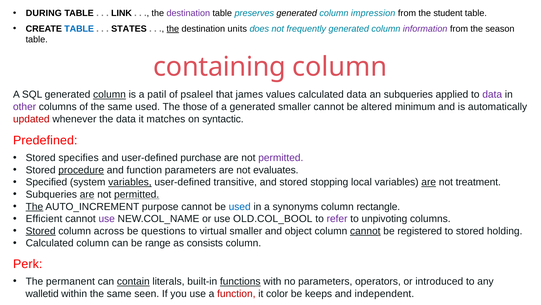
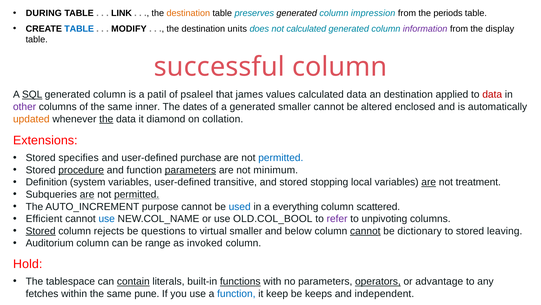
destination colour: purple -> orange (188, 13)
student: student -> periods (448, 13)
STATES: STATES -> MODIFY (129, 29)
the underline: present -> none (173, 29)
not frequently: frequently -> calculated (306, 29)
season: season -> display (500, 29)
containing: containing -> successful (219, 67)
SQL underline: none -> present (32, 94)
column underline: present -> none (110, 94)
an subqueries: subqueries -> destination (408, 94)
data colour: purple -> red (492, 94)
same used: used -> inner (148, 107)
those: those -> dates (195, 107)
minimum: minimum -> enclosed (415, 107)
updated colour: red -> orange (31, 119)
the underline: none -> present (106, 119)
matches: matches -> diamond (166, 119)
syntactic: syntactic -> collation (223, 119)
Predefined: Predefined -> Extensions (45, 140)
permitted colour: purple -> blue (281, 158)
parameters underline: none -> present (190, 170)
evaluates: evaluates -> minimum (276, 170)
Specified: Specified -> Definition (46, 182)
variables underline: present -> none (130, 182)
The underline: present -> none (34, 206)
synonyms: synonyms -> everything (295, 206)
rectangle: rectangle -> scattered (378, 206)
use colour: purple -> blue (107, 218)
across: across -> rejects (109, 231)
object: object -> below (298, 231)
registered: registered -> dictionary (420, 231)
holding: holding -> leaving (505, 231)
Calculated: Calculated -> Auditorium (50, 243)
consists: consists -> invoked (205, 243)
Perk: Perk -> Hold (28, 263)
permanent: permanent -> tablespace (70, 281)
operators underline: none -> present (378, 281)
introduced: introduced -> advantage (439, 281)
walletid: walletid -> fetches (42, 293)
seen: seen -> pune (147, 293)
function colour: red -> blue (236, 293)
color: color -> keep (277, 293)
